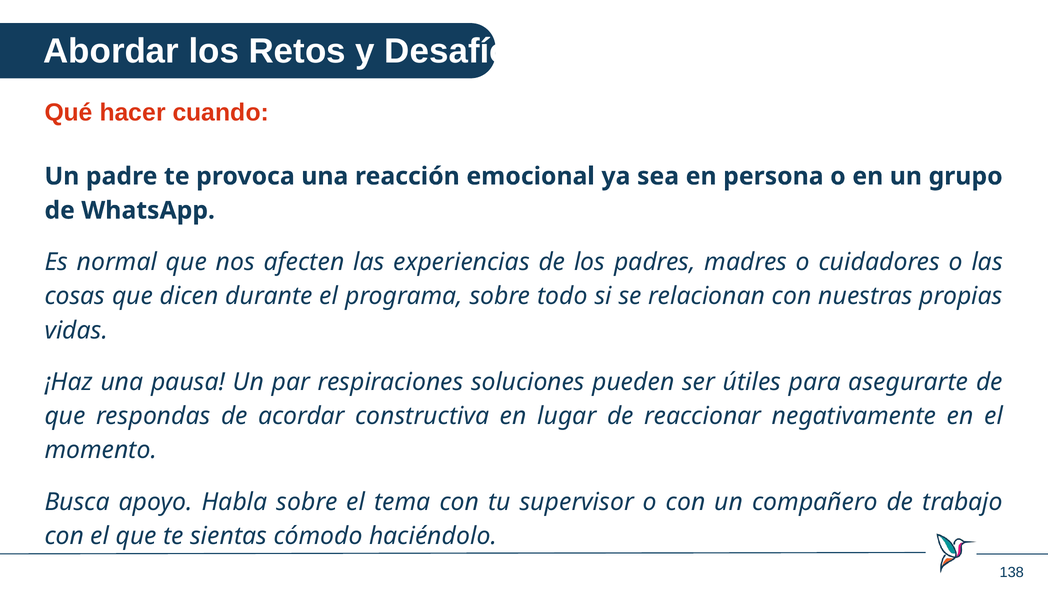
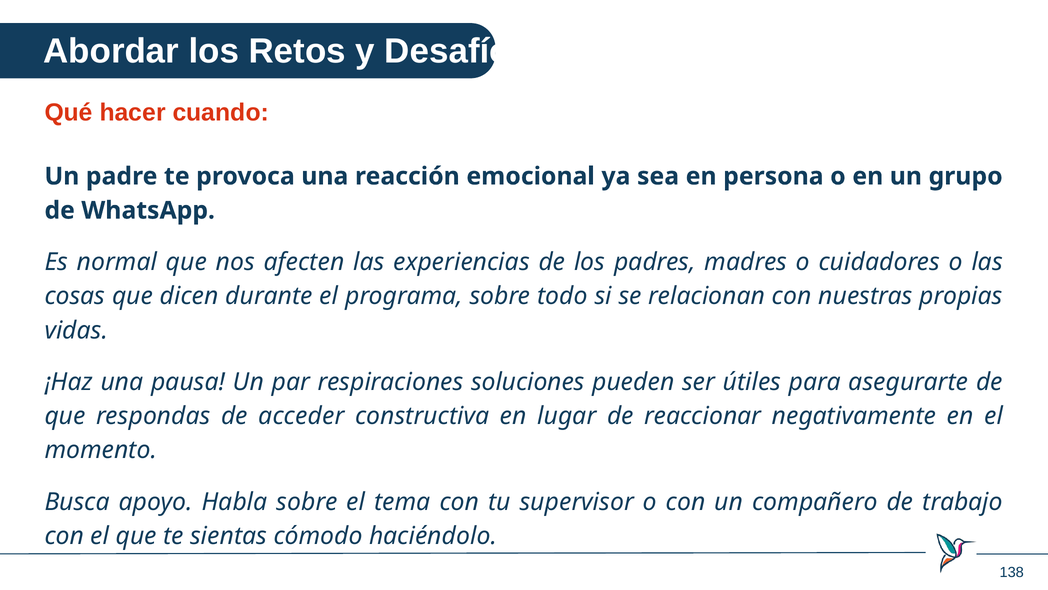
acordar: acordar -> acceder (301, 416)
